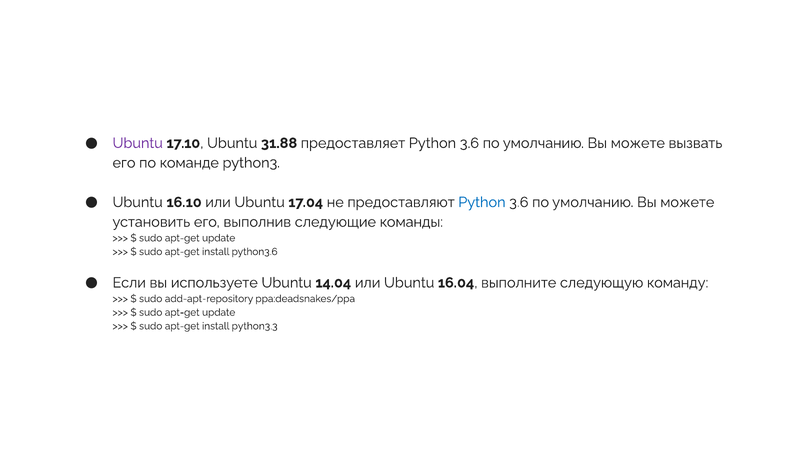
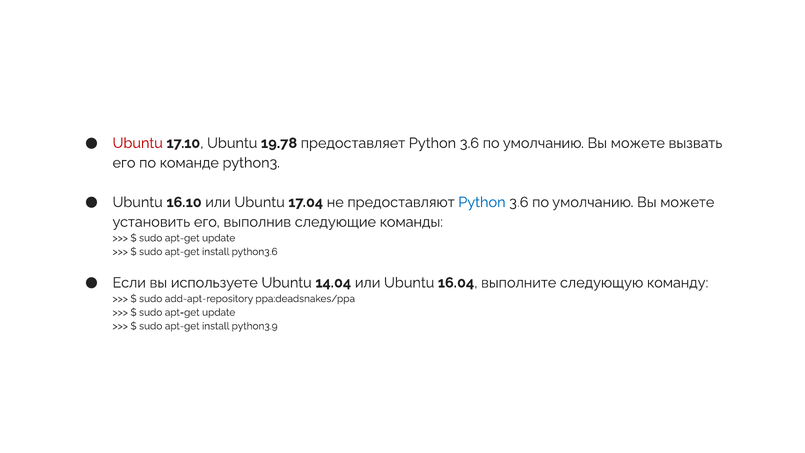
Ubuntu colour: purple -> red (138, 143)
31.88: 31.88 -> 19.78 (279, 143)
python3.3: python3.3 -> python3.9 (255, 326)
